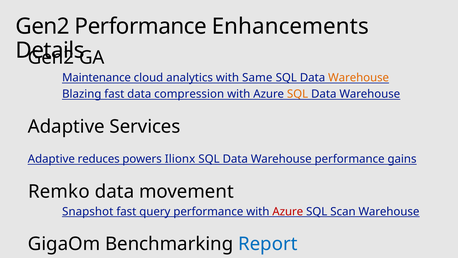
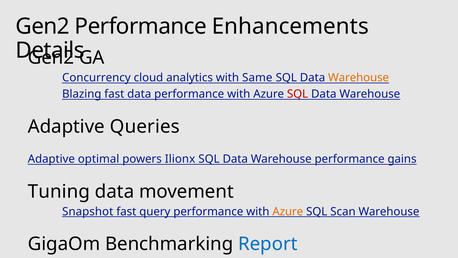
Maintenance: Maintenance -> Concurrency (96, 78)
data compression: compression -> performance (189, 94)
SQL colour: orange -> red (298, 94)
Services: Services -> Queries (145, 126)
reduces: reduces -> optimal (99, 159)
Remko: Remko -> Tuning (59, 191)
Azure colour: red -> orange (288, 211)
